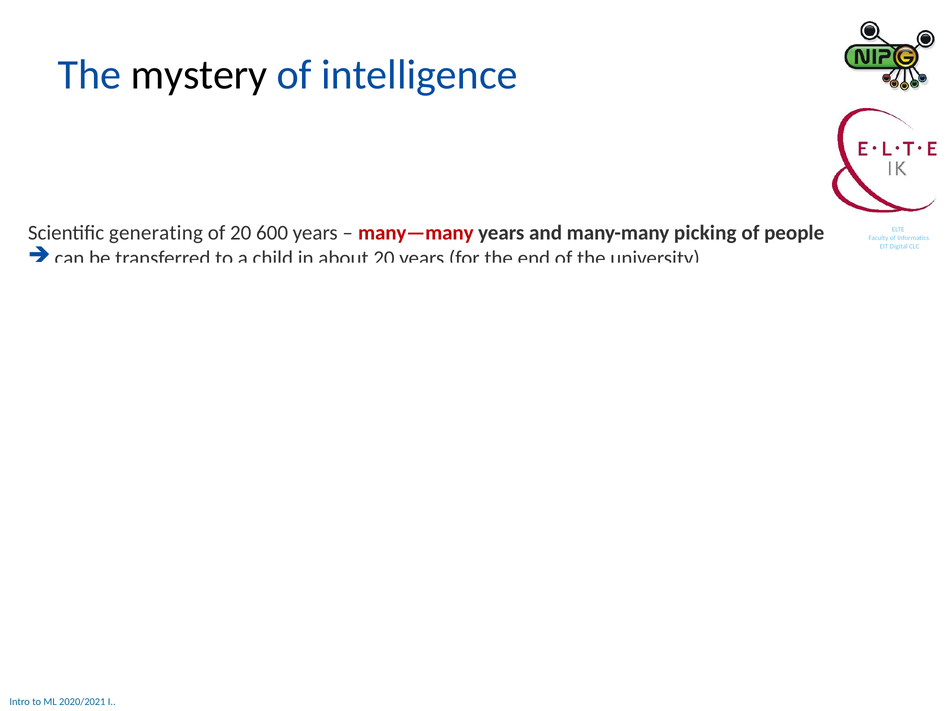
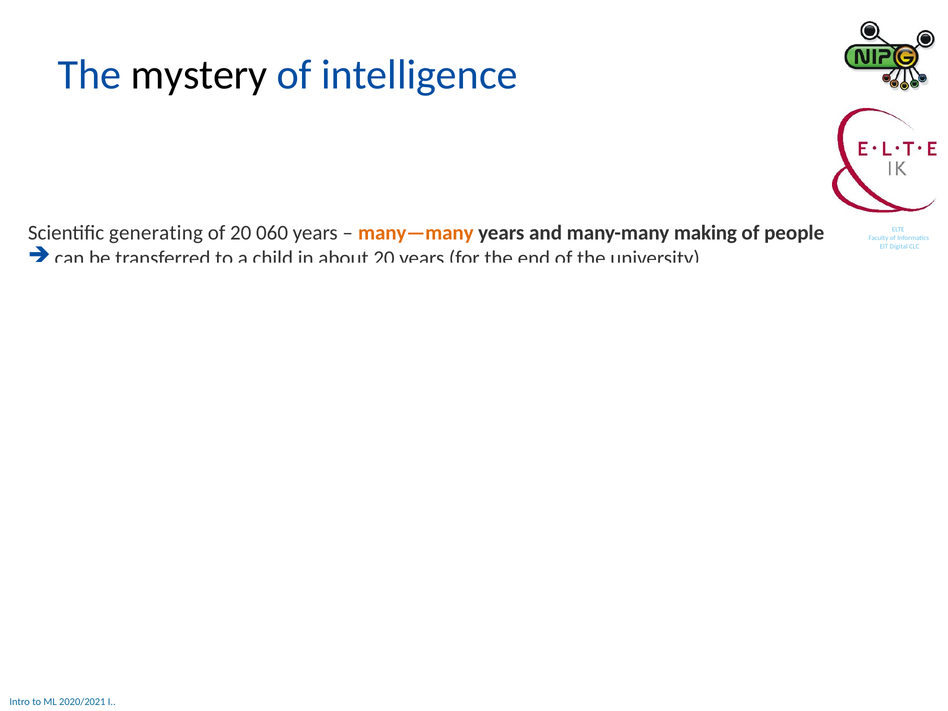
600: 600 -> 060 (272, 233)
many—many colour: red -> orange (416, 233)
picking: picking -> making (705, 233)
